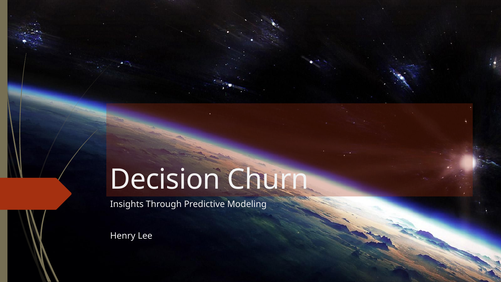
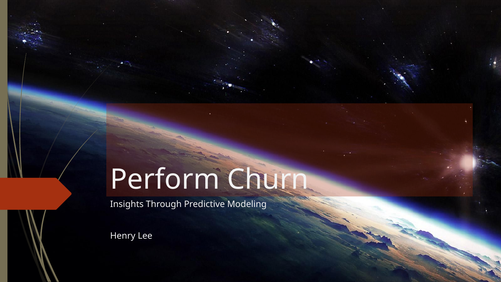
Decision: Decision -> Perform (165, 179)
